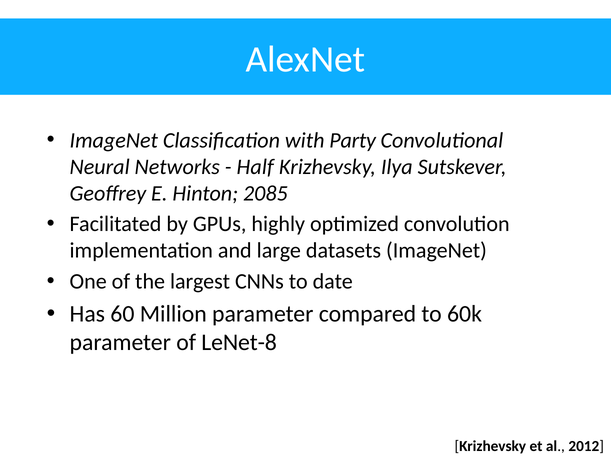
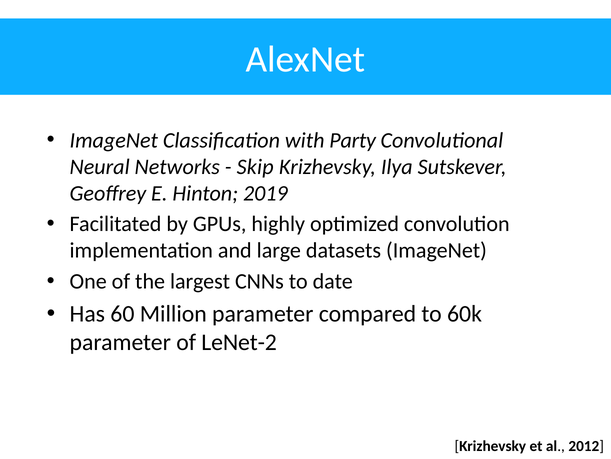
Half: Half -> Skip (255, 166)
2085: 2085 -> 2019 (265, 193)
LeNet-8: LeNet-8 -> LeNet-2 (239, 342)
